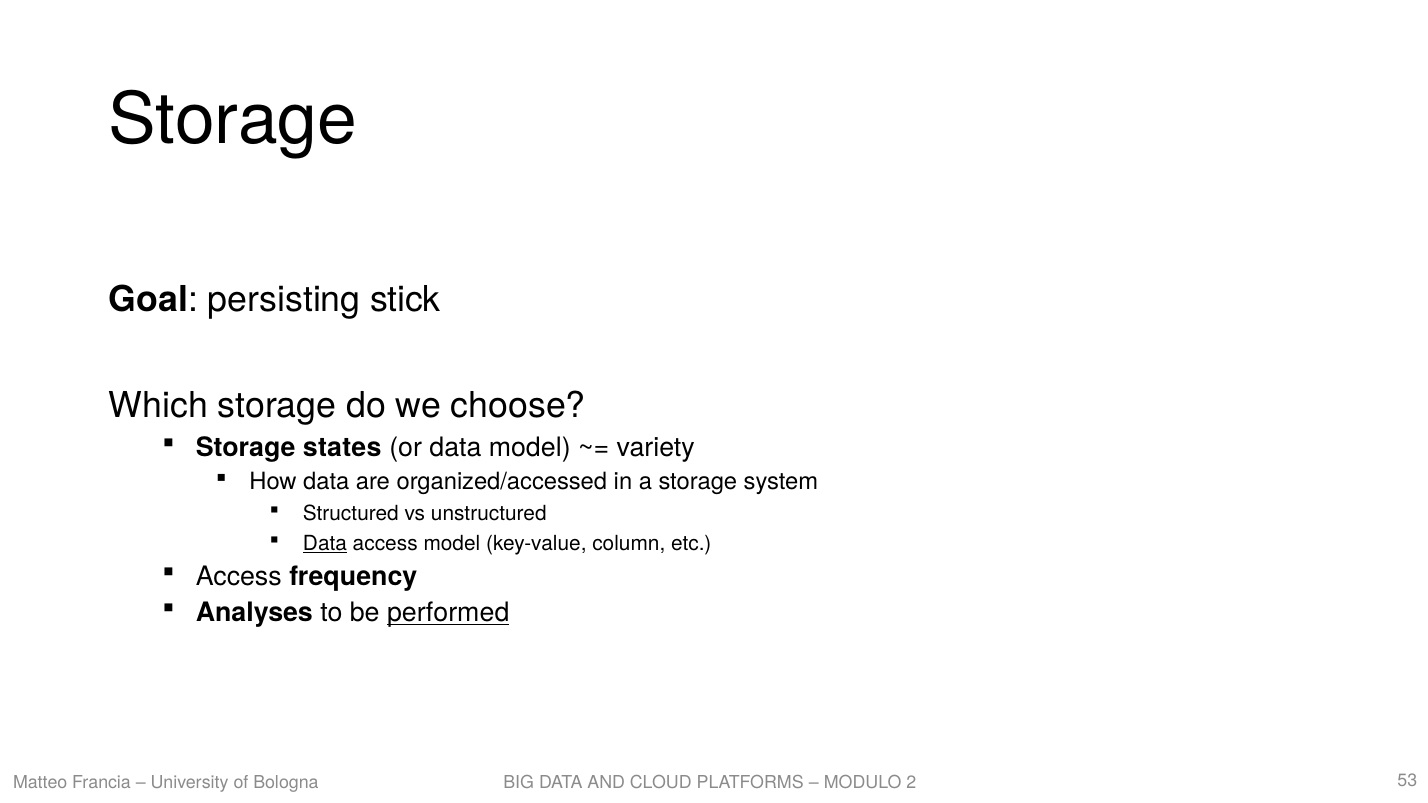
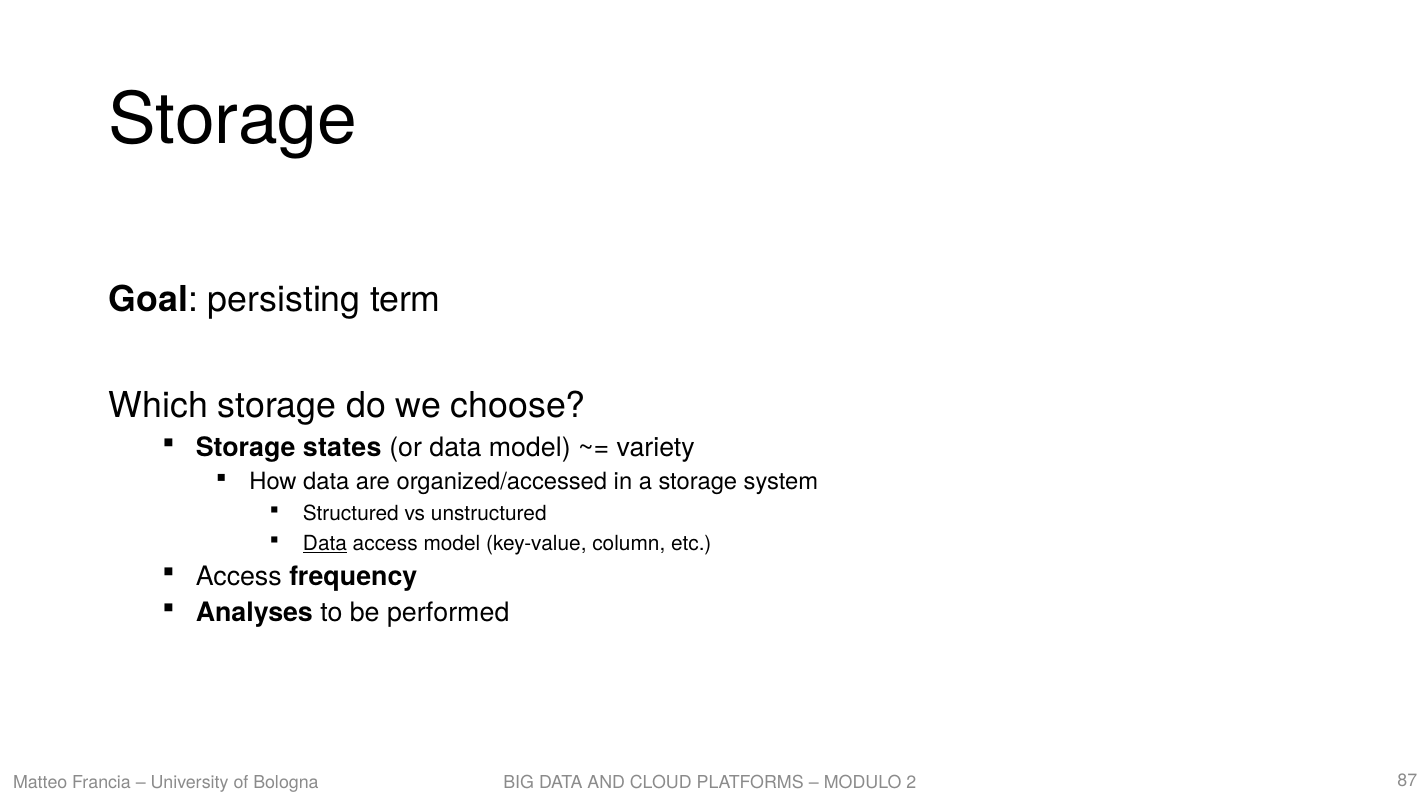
stick: stick -> term (405, 299)
performed underline: present -> none (448, 613)
53: 53 -> 87 (1407, 781)
